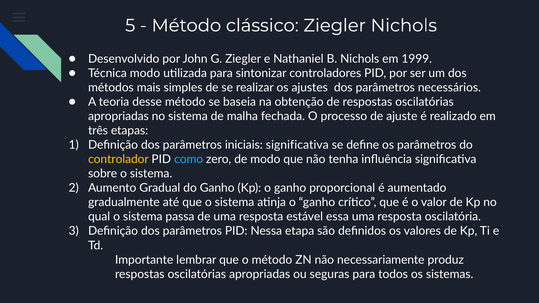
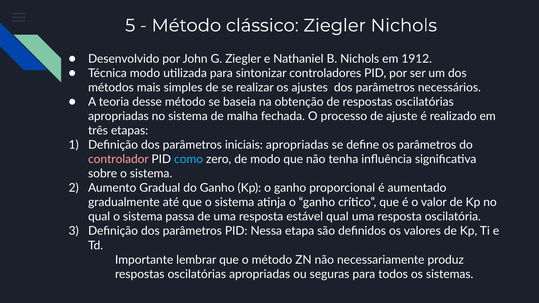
1999: 1999 -> 1912 (417, 59)
iniciais significativa: significativa -> apropriadas (297, 145)
controlador colour: yellow -> pink (118, 159)
estável essa: essa -> qual (337, 217)
